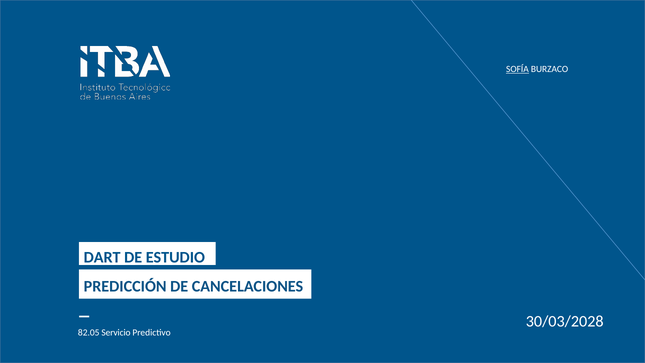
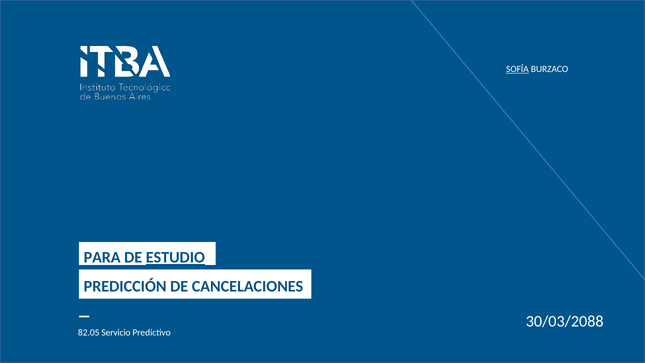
DART: DART -> PARA (102, 257)
ESTUDIO underline: none -> present (175, 257)
30/03/2028: 30/03/2028 -> 30/03/2088 (565, 321)
